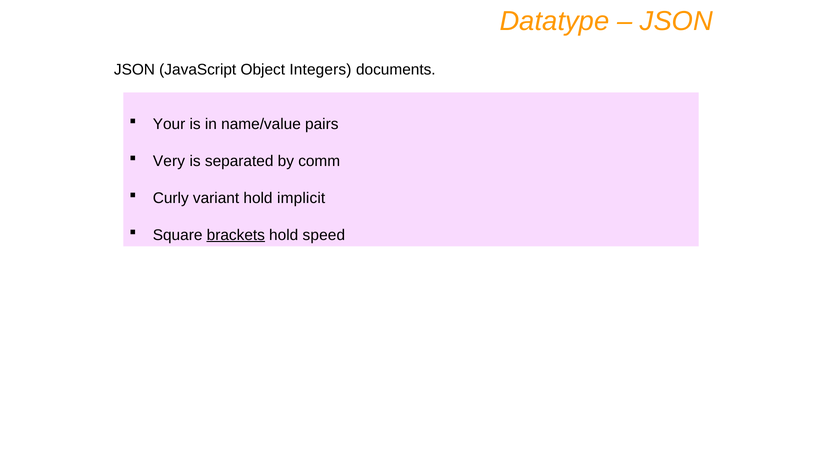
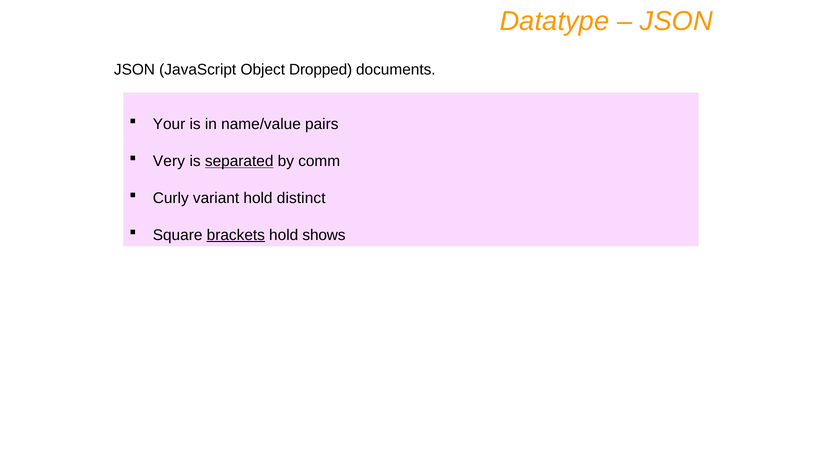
Integers: Integers -> Dropped (321, 70)
separated underline: none -> present (239, 161)
implicit: implicit -> distinct (301, 198)
speed: speed -> shows (324, 235)
